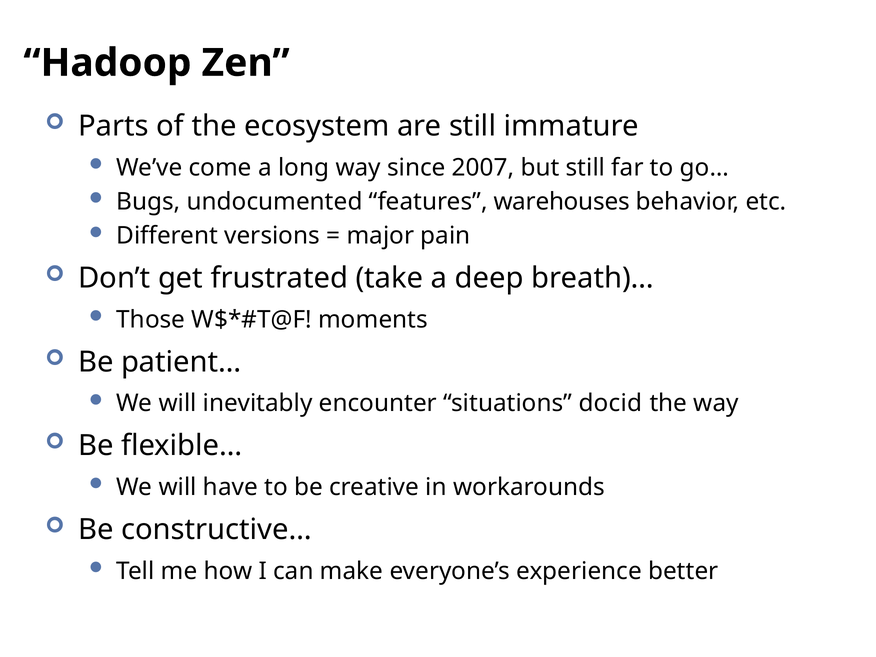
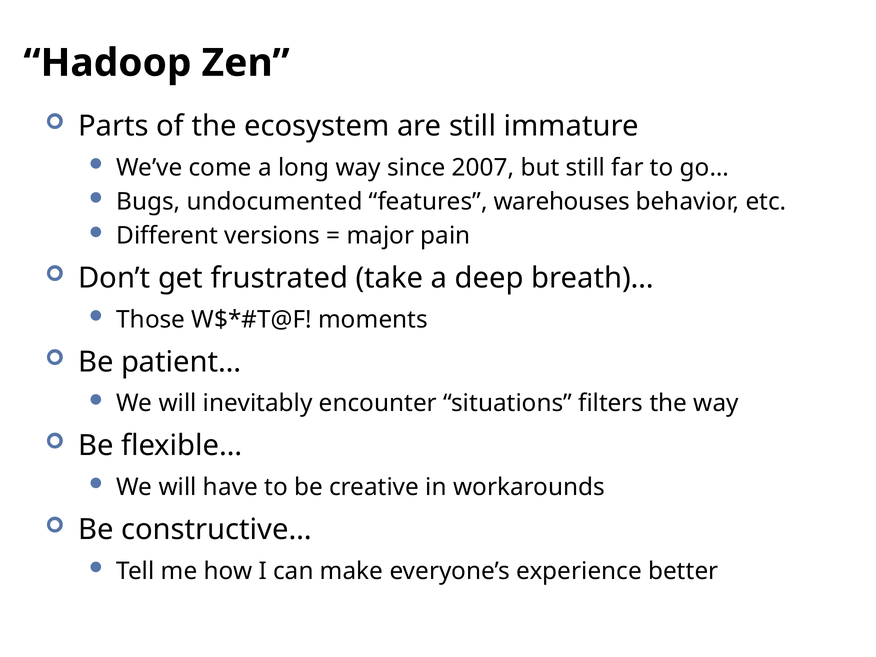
docid: docid -> filters (611, 403)
